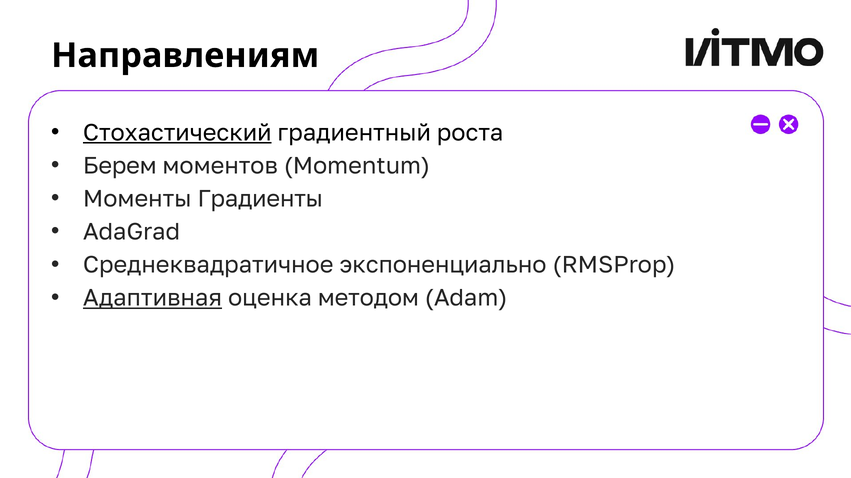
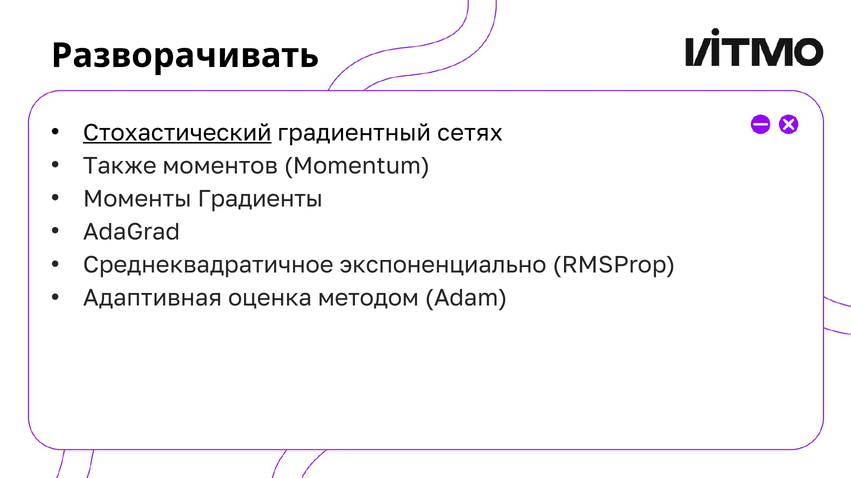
Направлениям: Направлениям -> Разворачивать (185, 56)
роста: роста -> сетях (470, 133)
Берем: Берем -> Также (120, 166)
Адаптивная underline: present -> none (152, 299)
